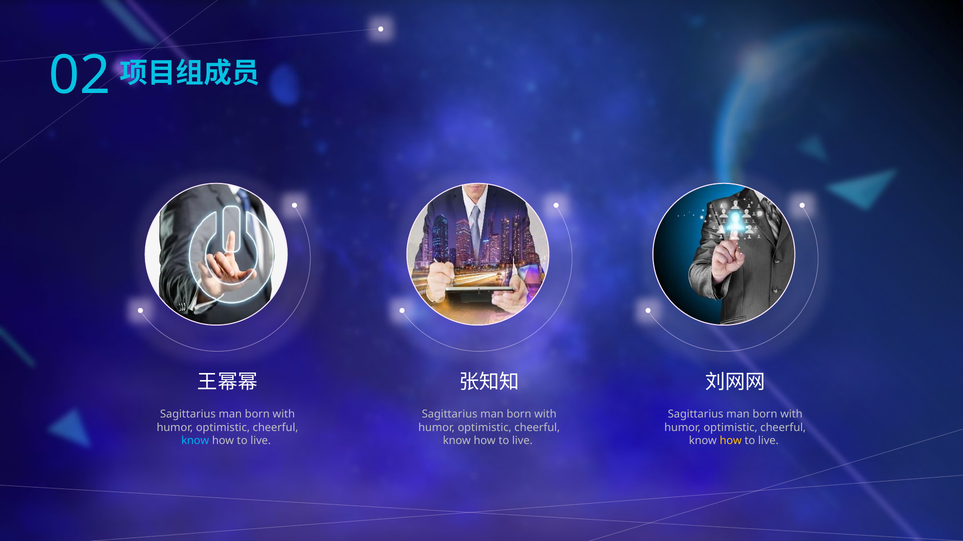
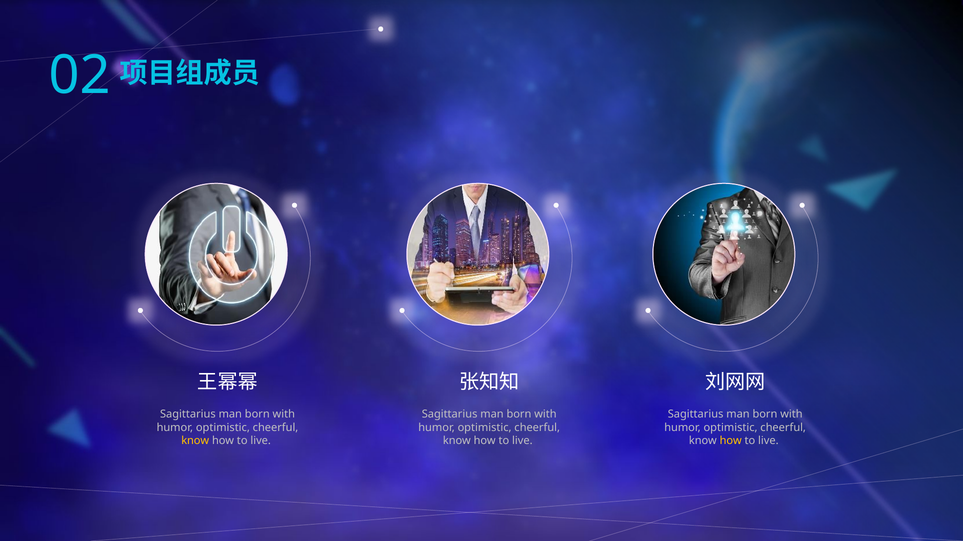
know colour: light blue -> yellow (195, 441)
